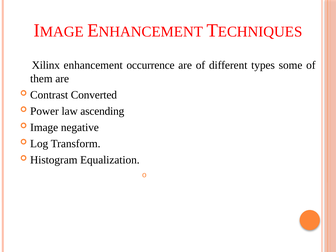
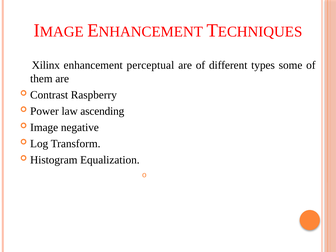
occurrence: occurrence -> perceptual (150, 65)
Converted: Converted -> Raspberry (94, 95)
